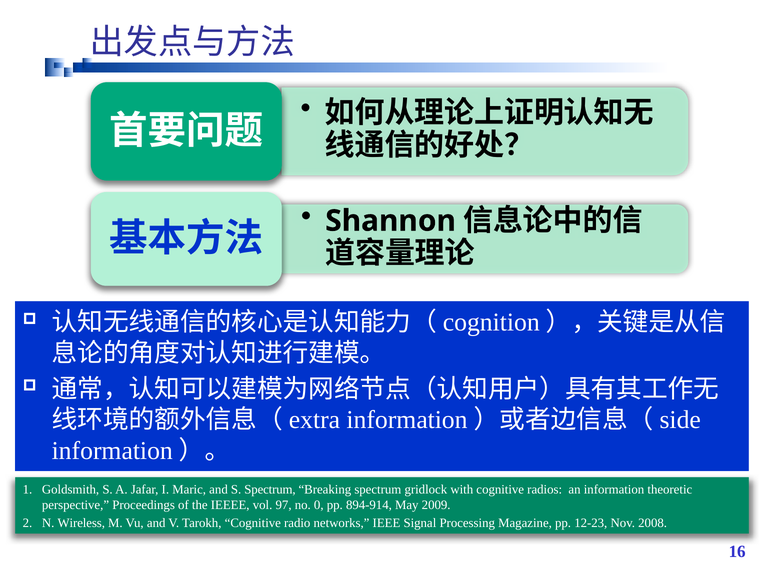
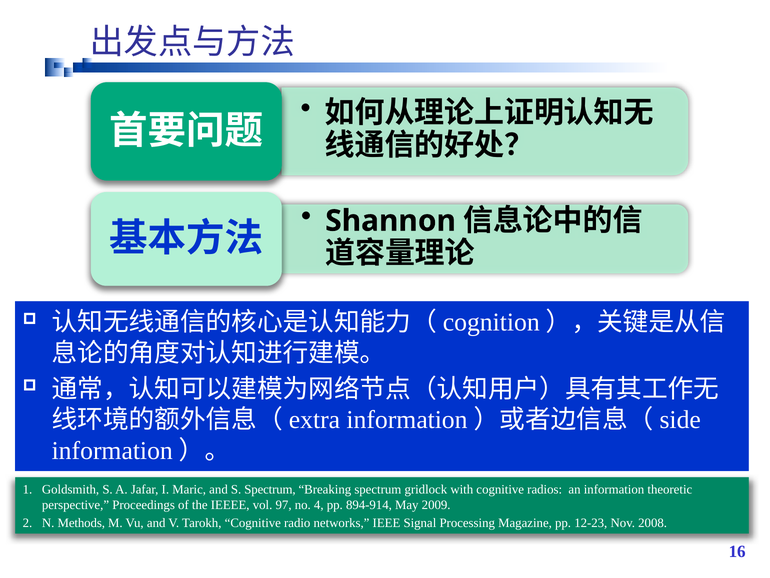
0: 0 -> 4 (319, 505)
Wireless: Wireless -> Methods (81, 522)
